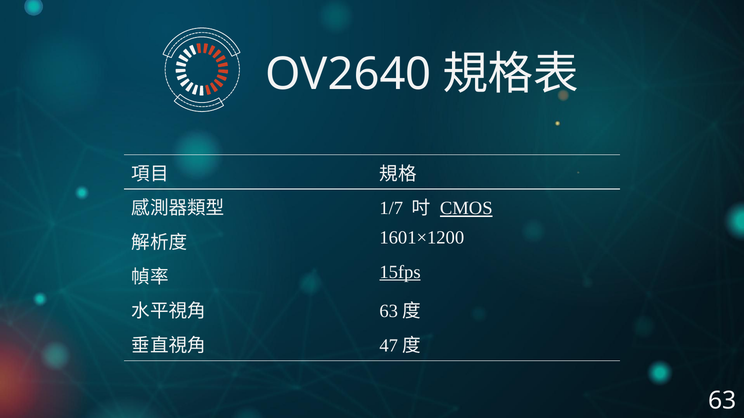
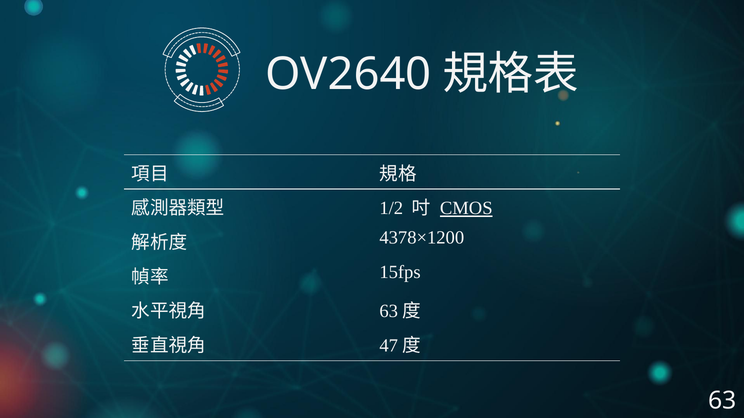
1/7: 1/7 -> 1/2 (391, 208)
1601×1200: 1601×1200 -> 4378×1200 (422, 238)
15fps underline: present -> none (400, 272)
